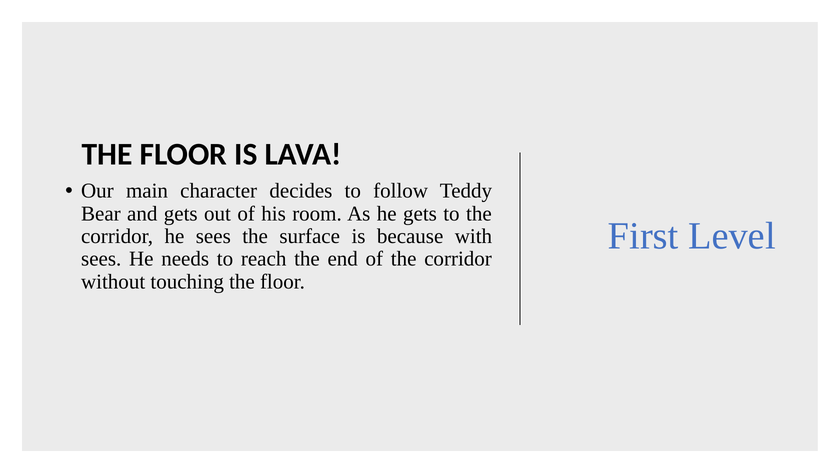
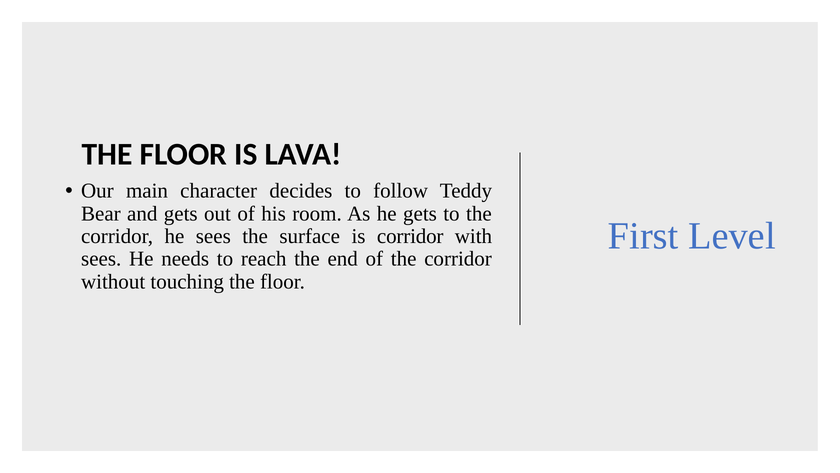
is because: because -> corridor (410, 236)
